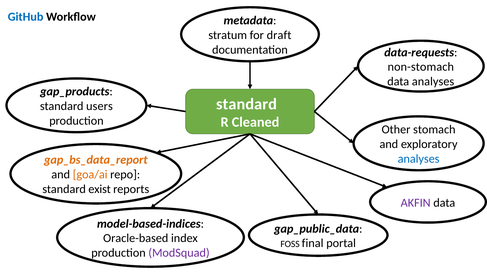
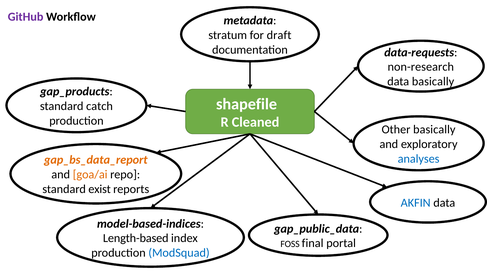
GitHub colour: blue -> purple (26, 17)
non-stomach: non-stomach -> non-research (421, 67)
data analyses: analyses -> basically (433, 82)
standard: standard -> shapefile (247, 104)
users: users -> catch (99, 106)
Other stomach: stomach -> basically (434, 130)
AKFIN colour: purple -> blue (416, 203)
Oracle-based: Oracle-based -> Length-based (136, 238)
ModSquad colour: purple -> blue (179, 253)
